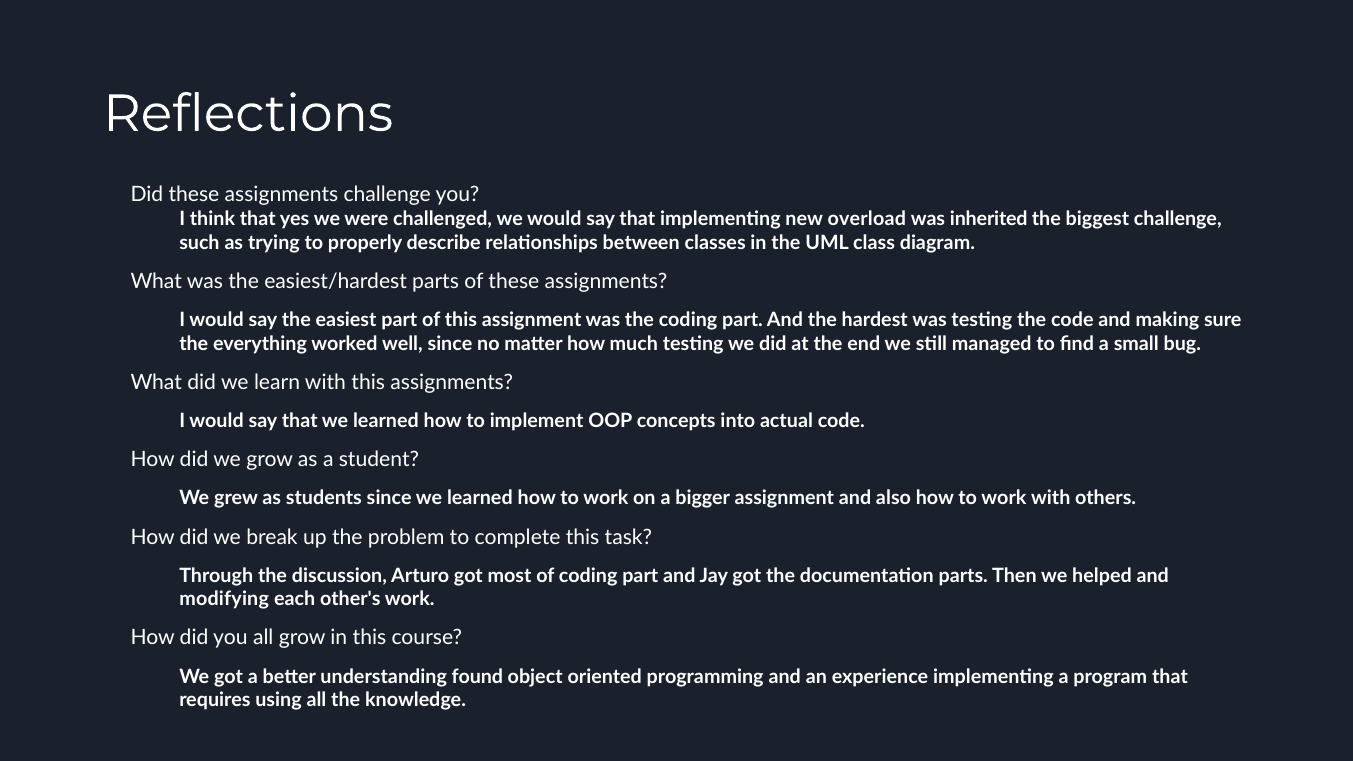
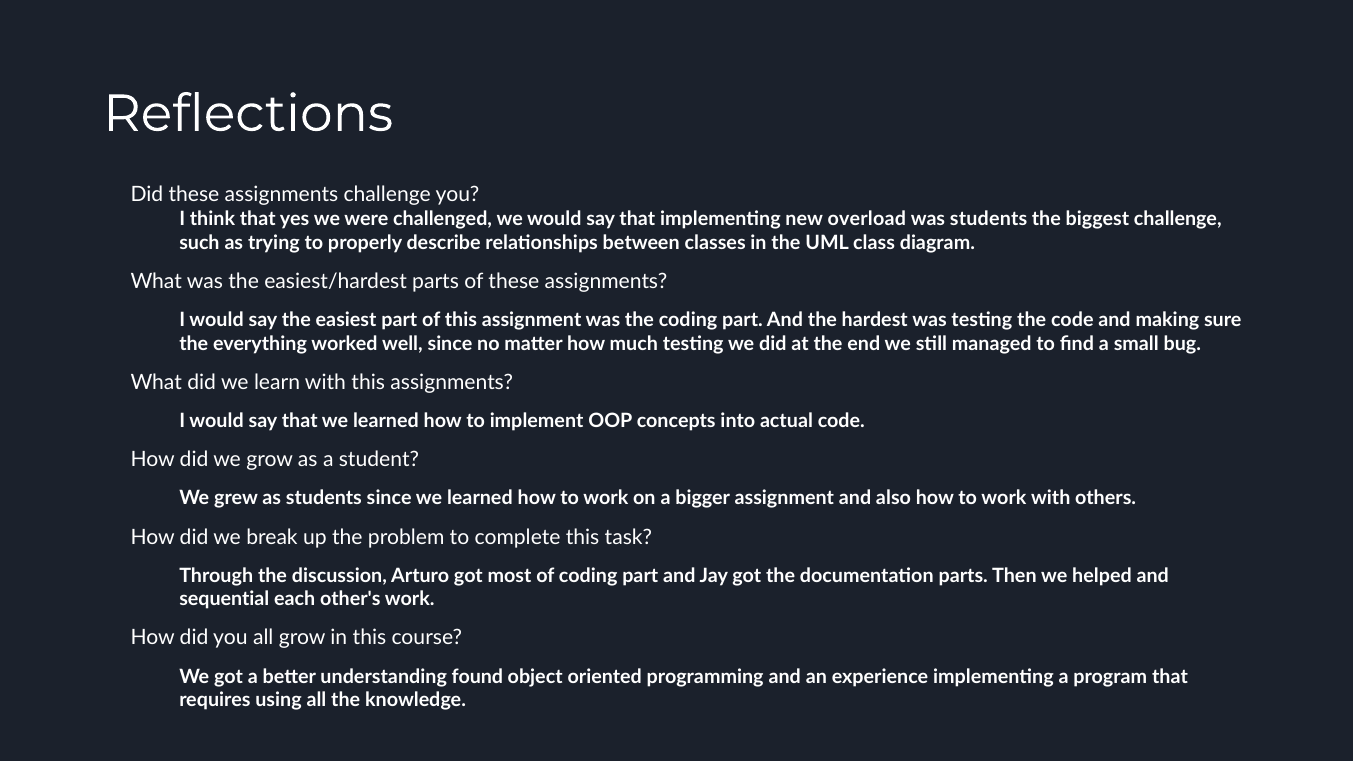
was inherited: inherited -> students (989, 219)
modifying: modifying -> sequential (224, 599)
